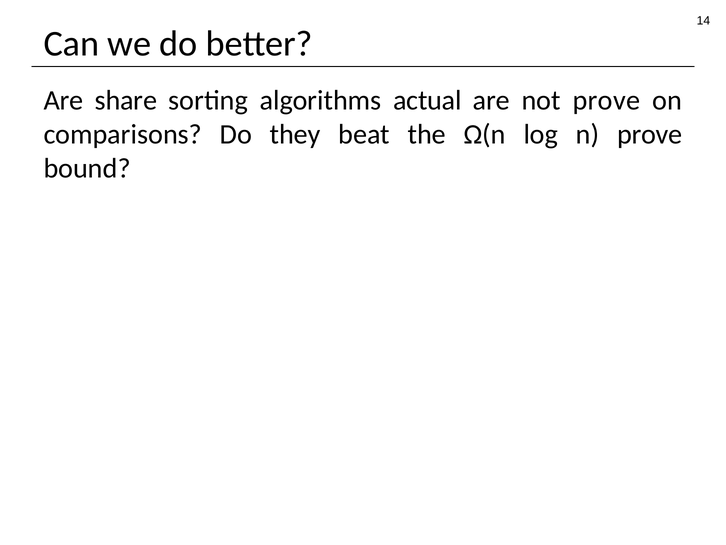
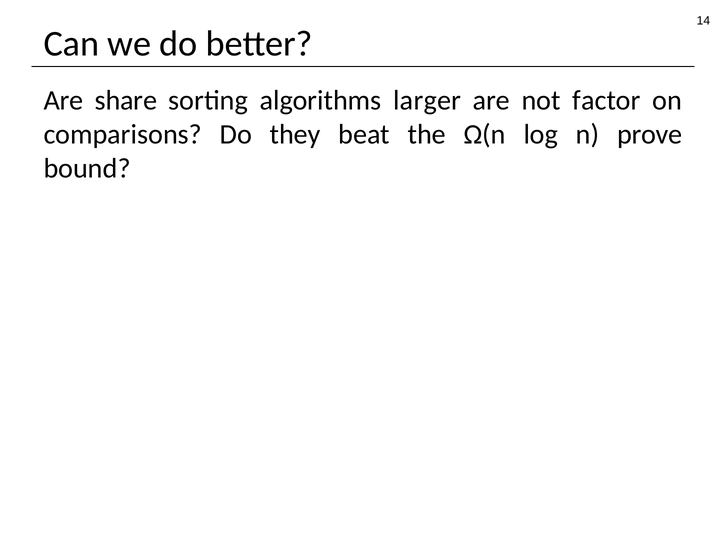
actual: actual -> larger (427, 100)
not prove: prove -> factor (607, 100)
